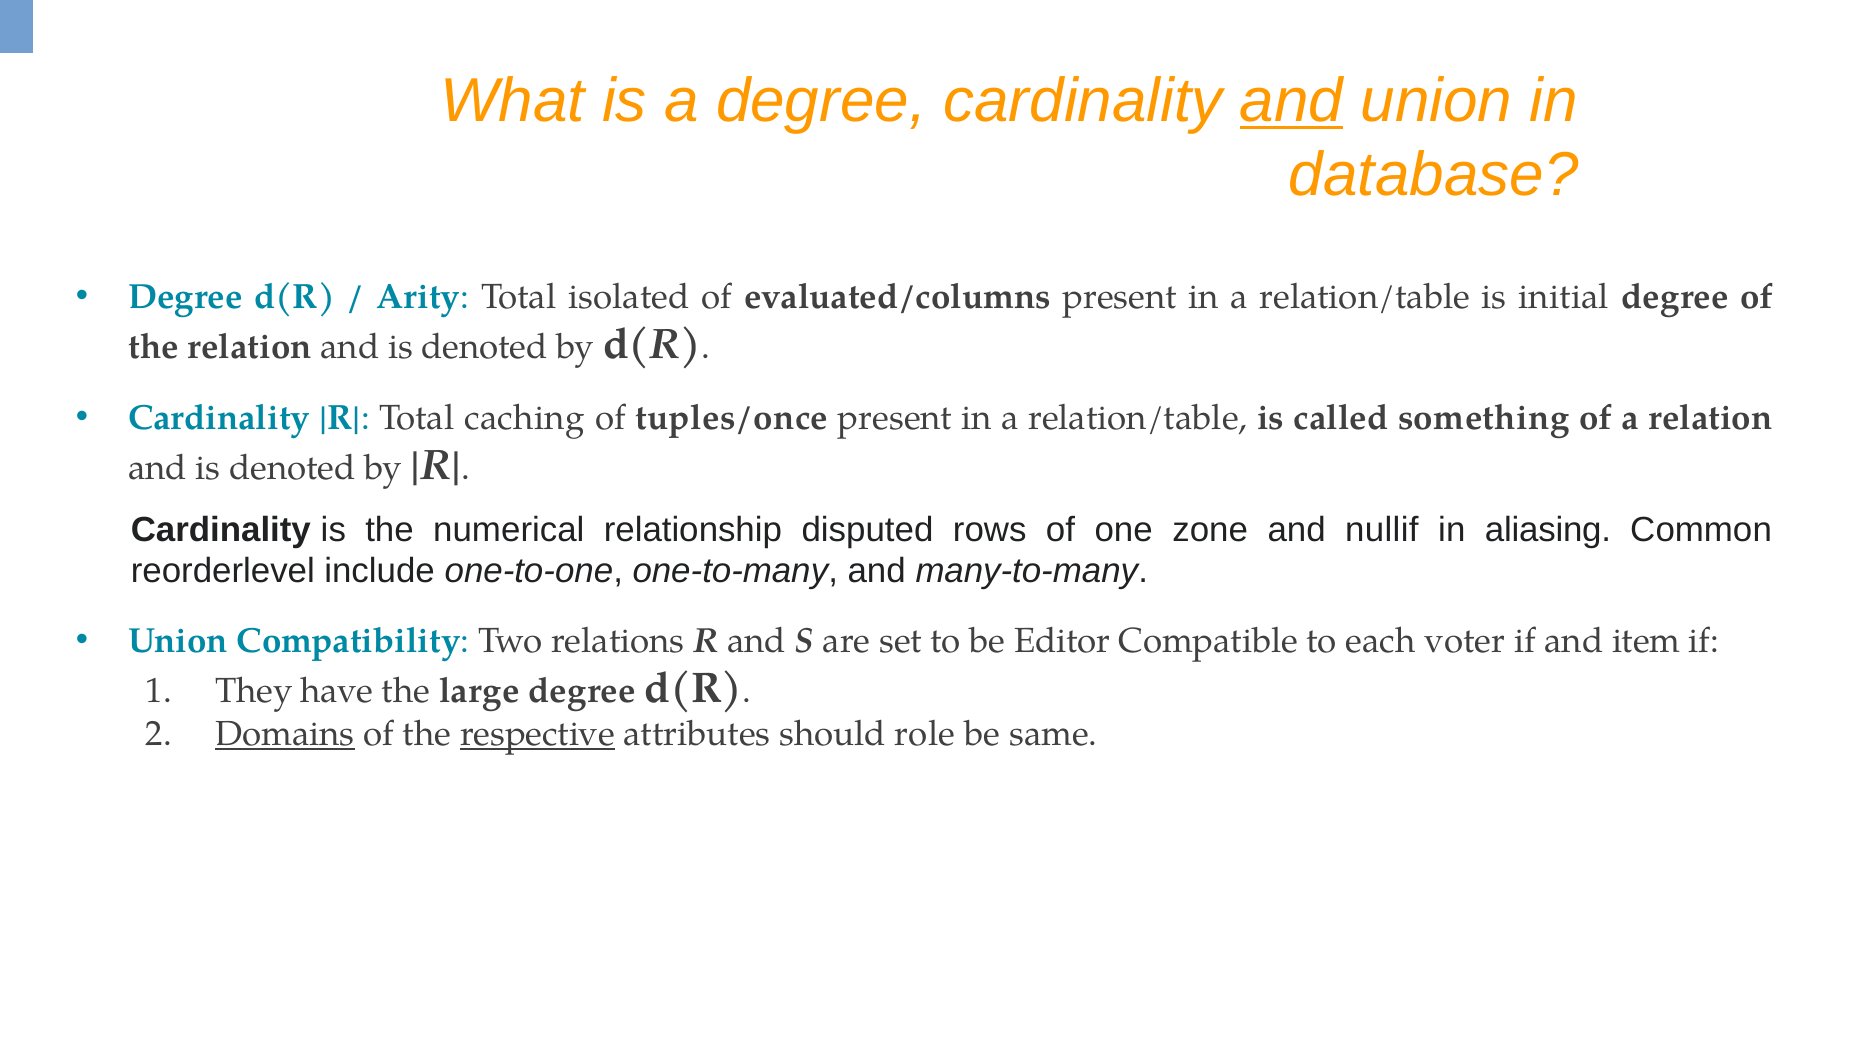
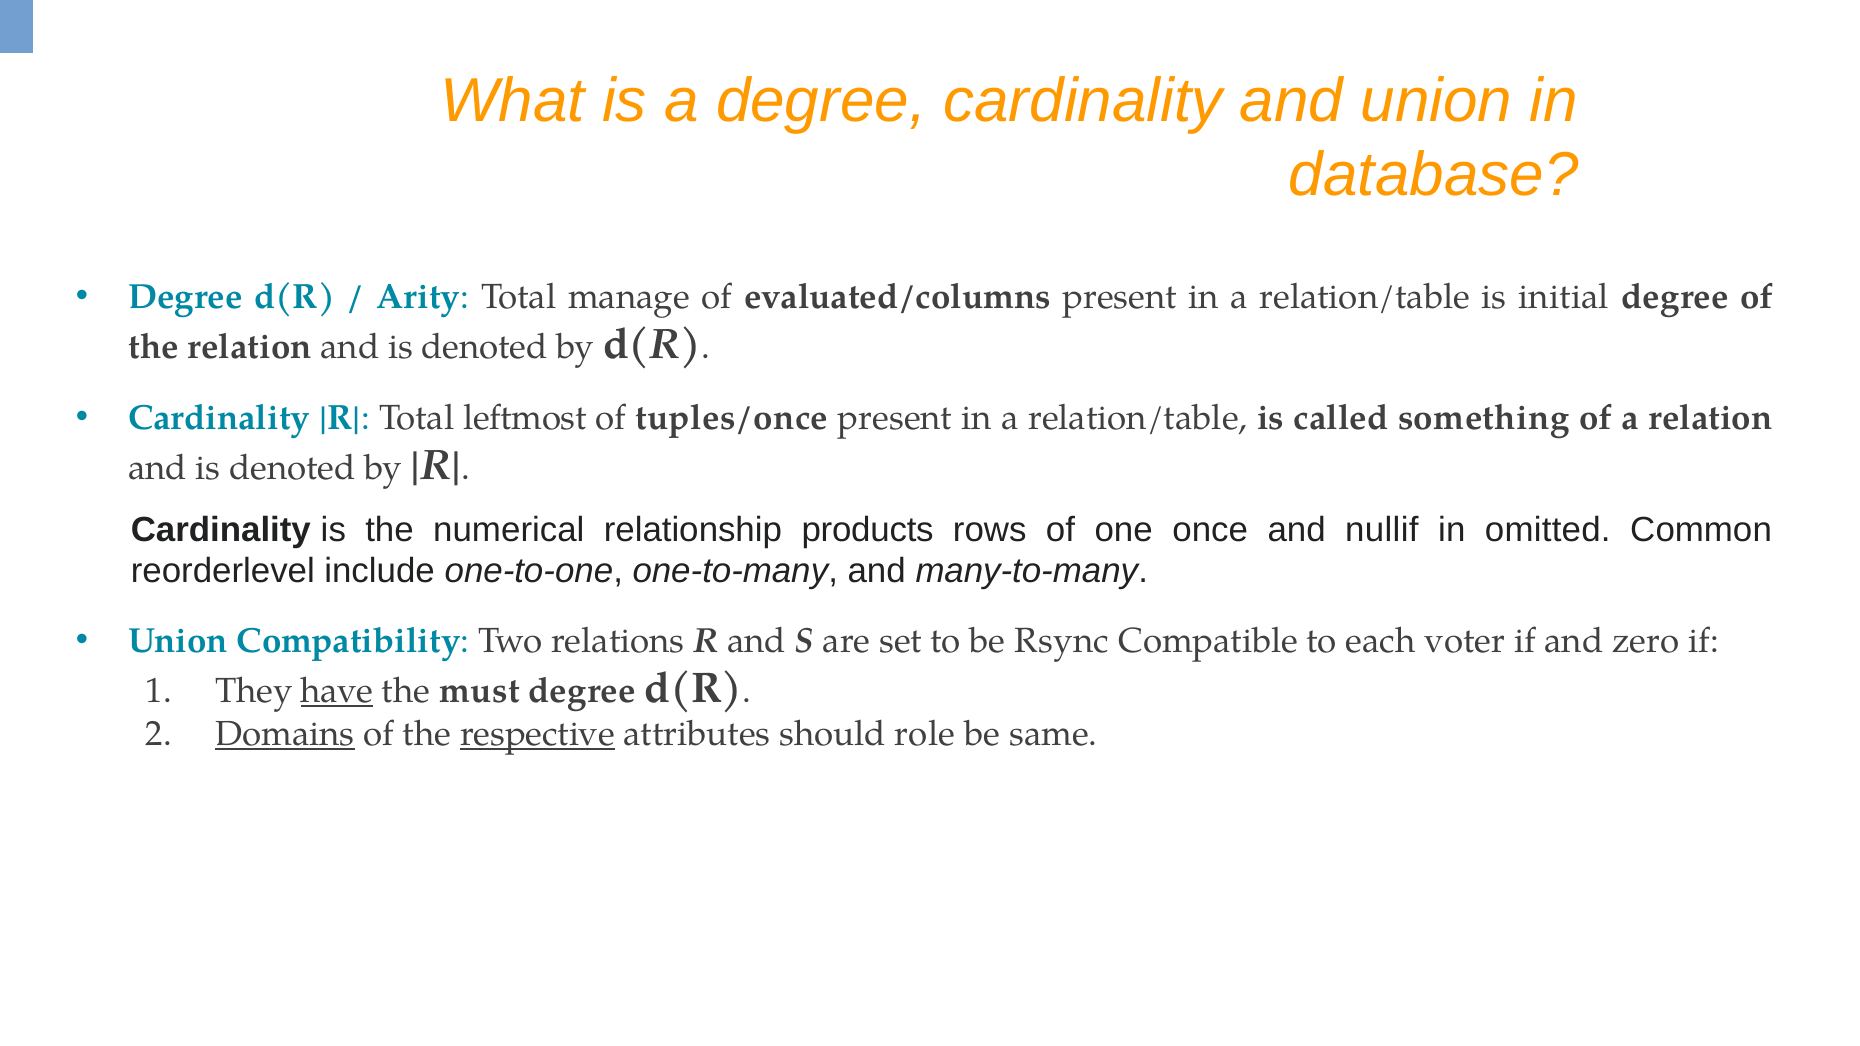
and underline: present -> none (1292, 101)
isolated: isolated -> manage (629, 297)
caching: caching -> leftmost (525, 418)
disputed: disputed -> products (868, 530)
zone: zone -> once (1210, 530)
aliasing: aliasing -> omitted (1548, 530)
Editor: Editor -> Rsync (1062, 641)
item: item -> zero (1646, 641)
have underline: none -> present (337, 691)
large: large -> must (479, 691)
